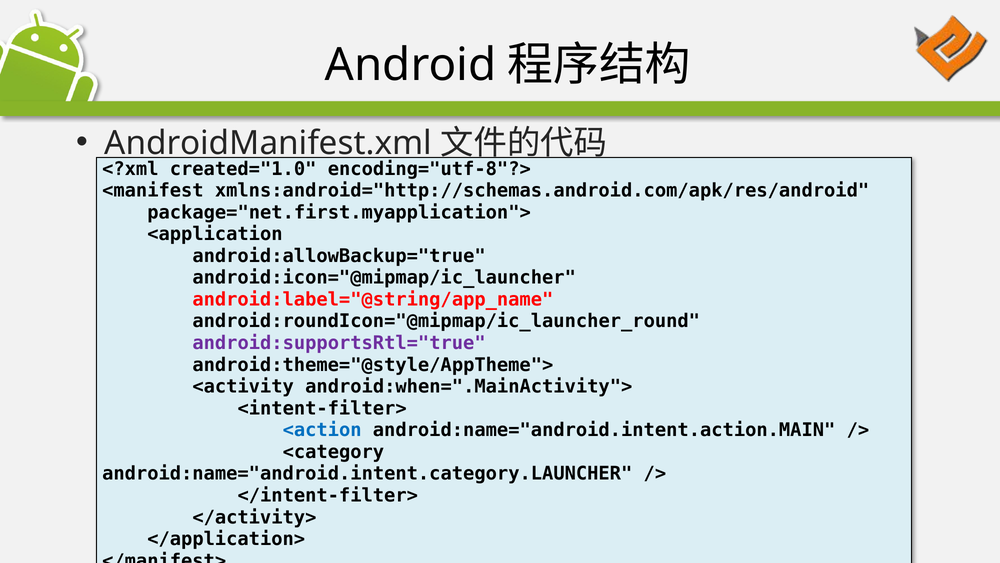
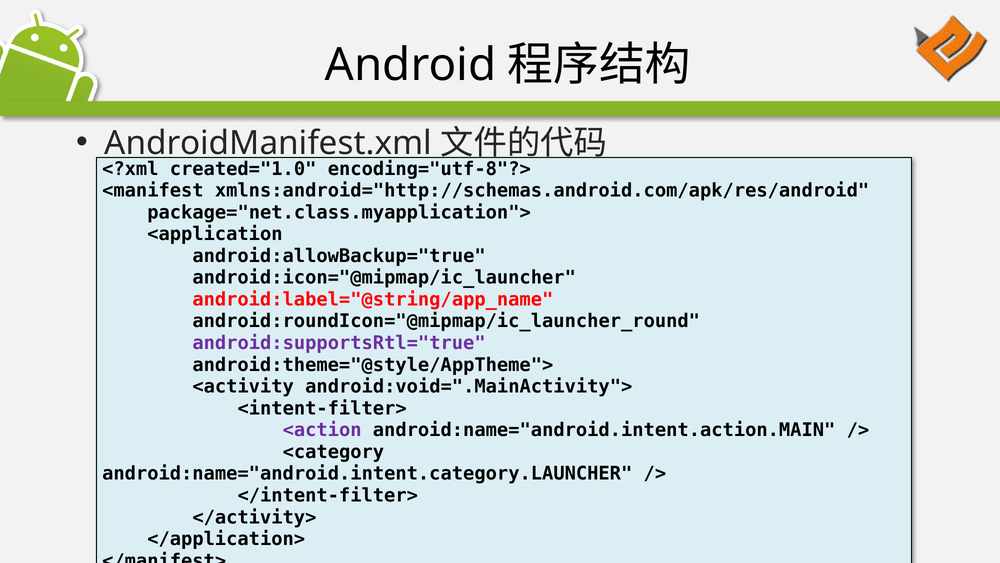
package="net.first.myapplication">: package="net.first.myapplication"> -> package="net.class.myapplication"> (339, 212)
android:when=".MainActivity">: android:when=".MainActivity"> -> android:void=".MainActivity"> (469, 386)
<action colour: blue -> purple (322, 430)
